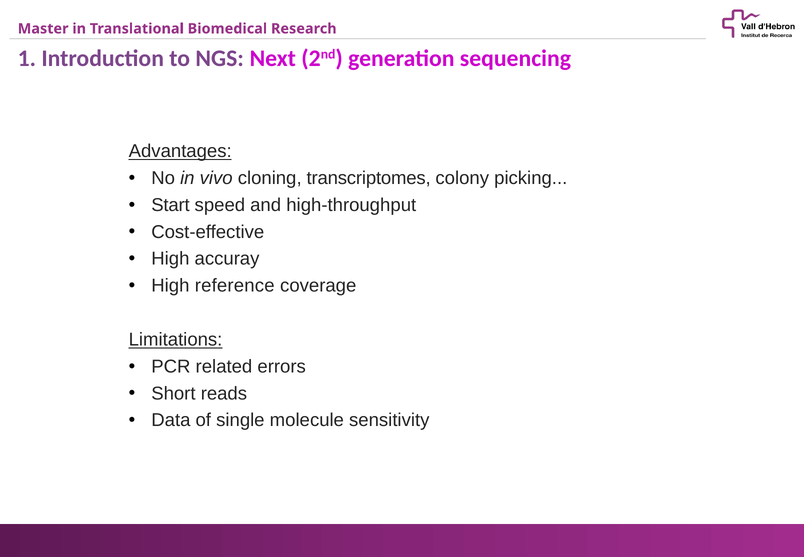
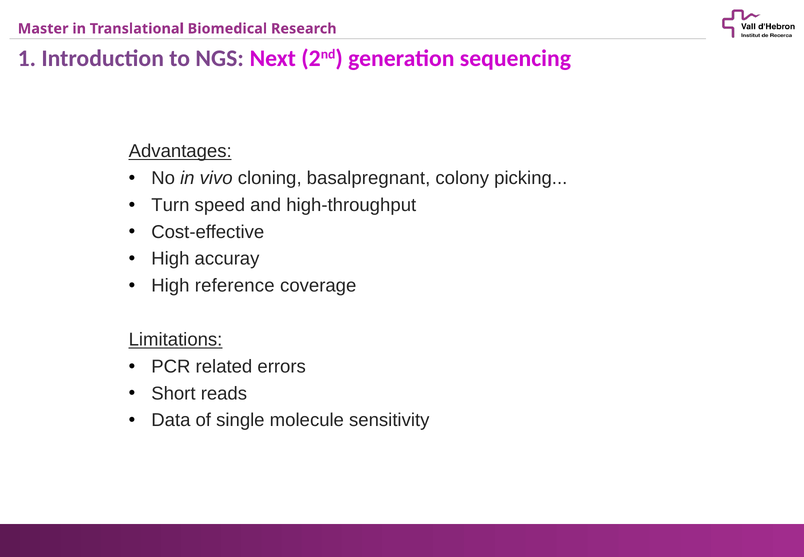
transcriptomes: transcriptomes -> basalpregnant (369, 178)
Start: Start -> Turn (170, 205)
